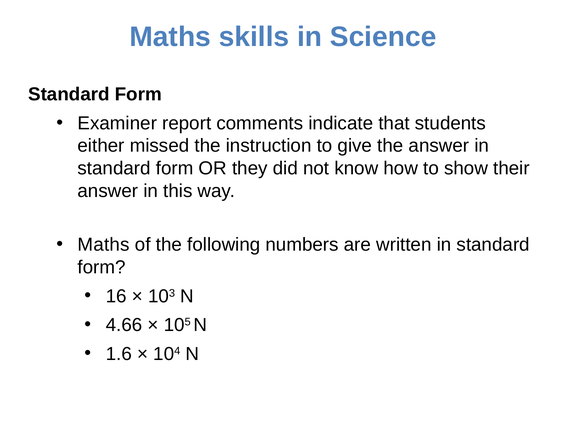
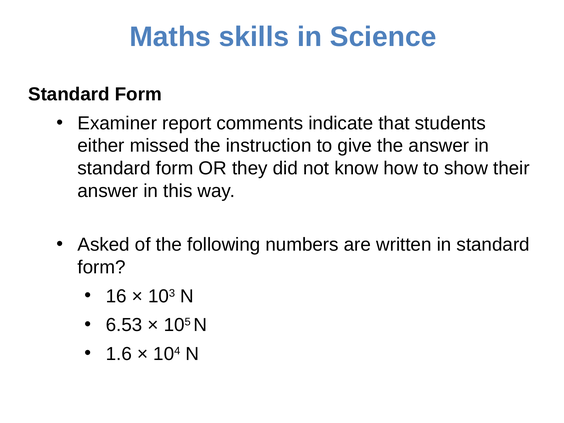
Maths: Maths -> Asked (104, 245)
4.66: 4.66 -> 6.53 (124, 325)
